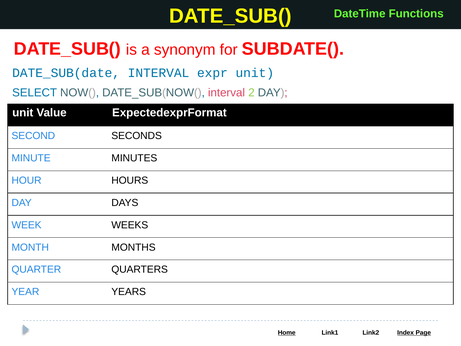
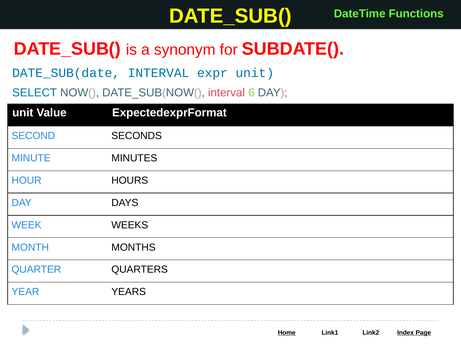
2: 2 -> 6 (251, 93)
